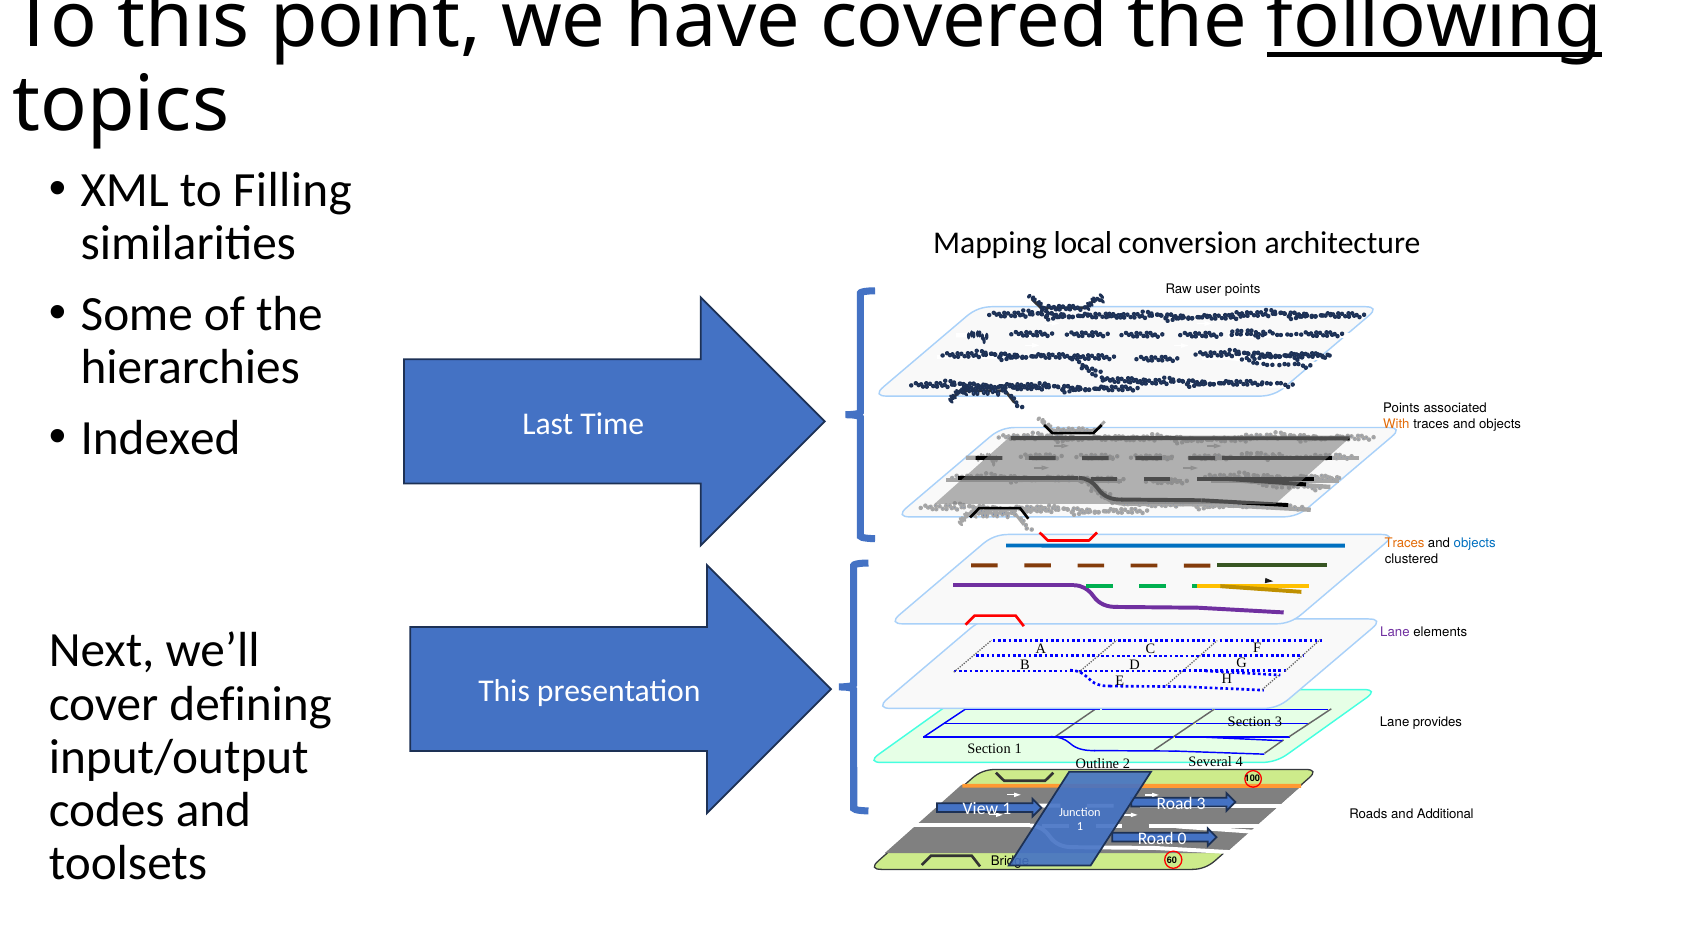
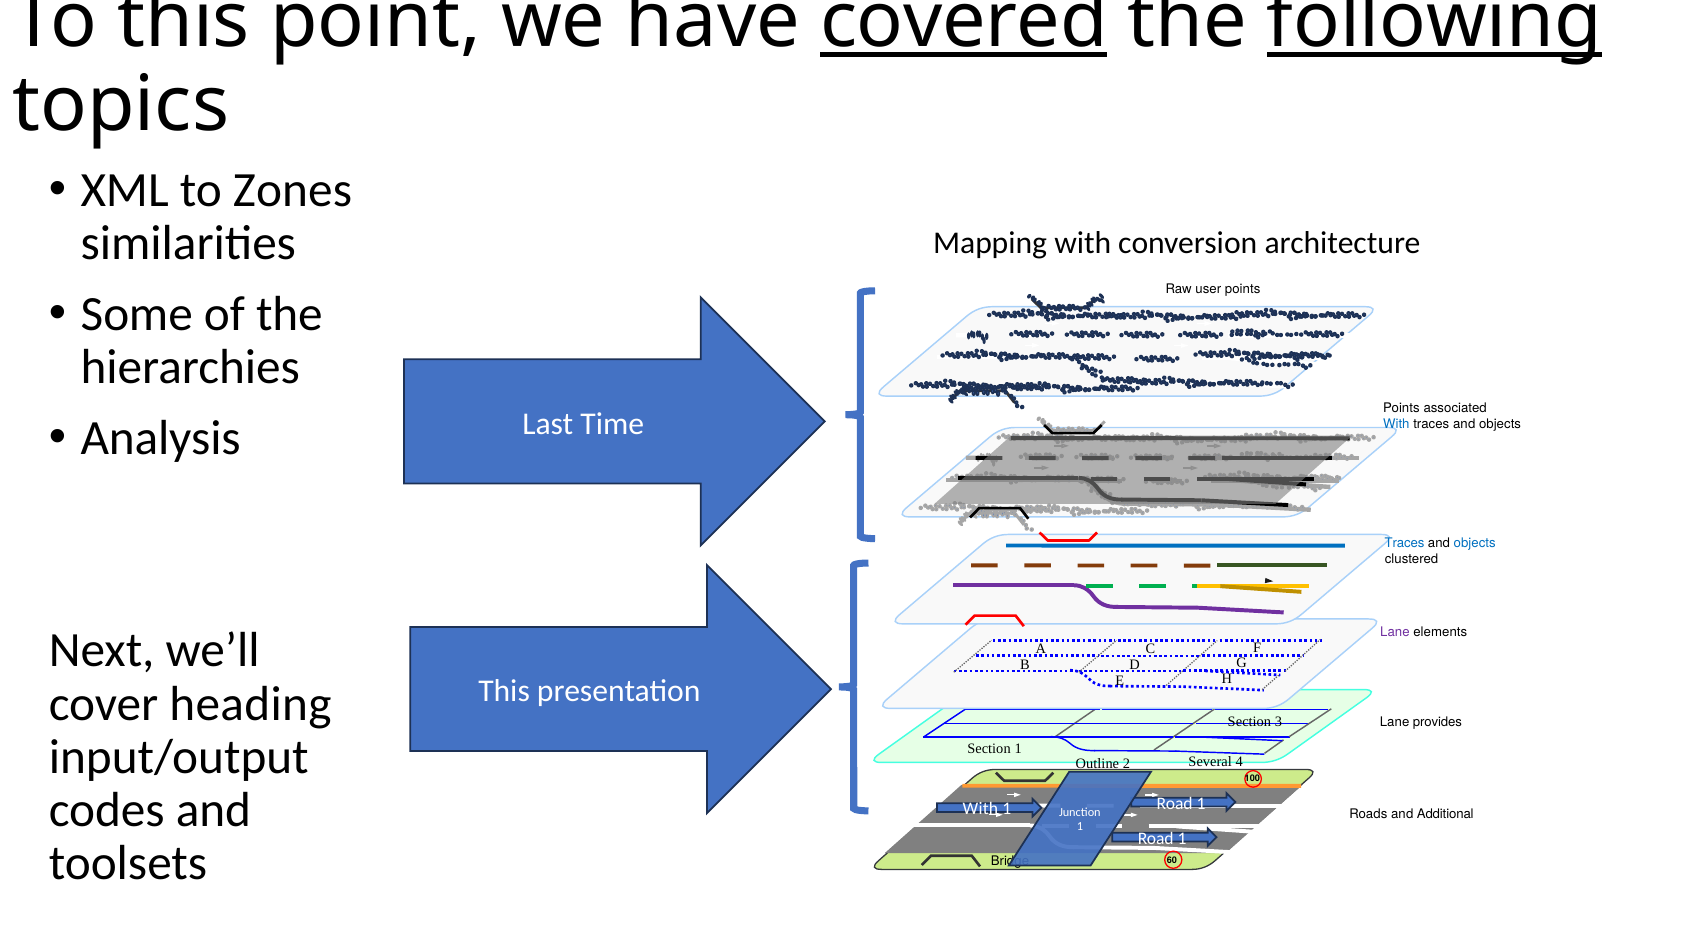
covered underline: none -> present (964, 21)
Filling: Filling -> Zones (292, 190)
Mapping local: local -> with (1083, 243)
Indexed: Indexed -> Analysis (161, 438)
With colour: orange -> blue (1396, 424)
Traces colour: orange -> blue (1405, 544)
defining: defining -> heading (250, 704)
View: View -> With (980, 809)
3: 3 -> 1 (1201, 803)
0: 0 -> 1 (1182, 838)
